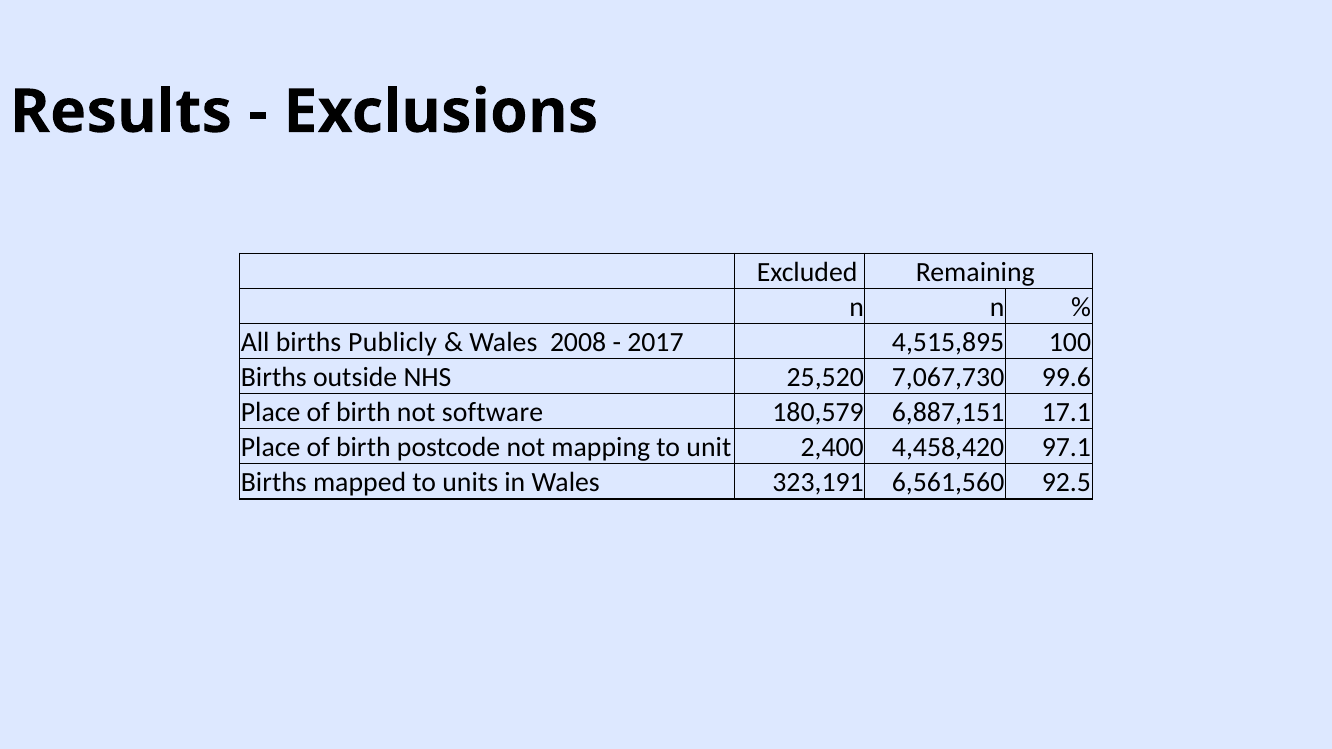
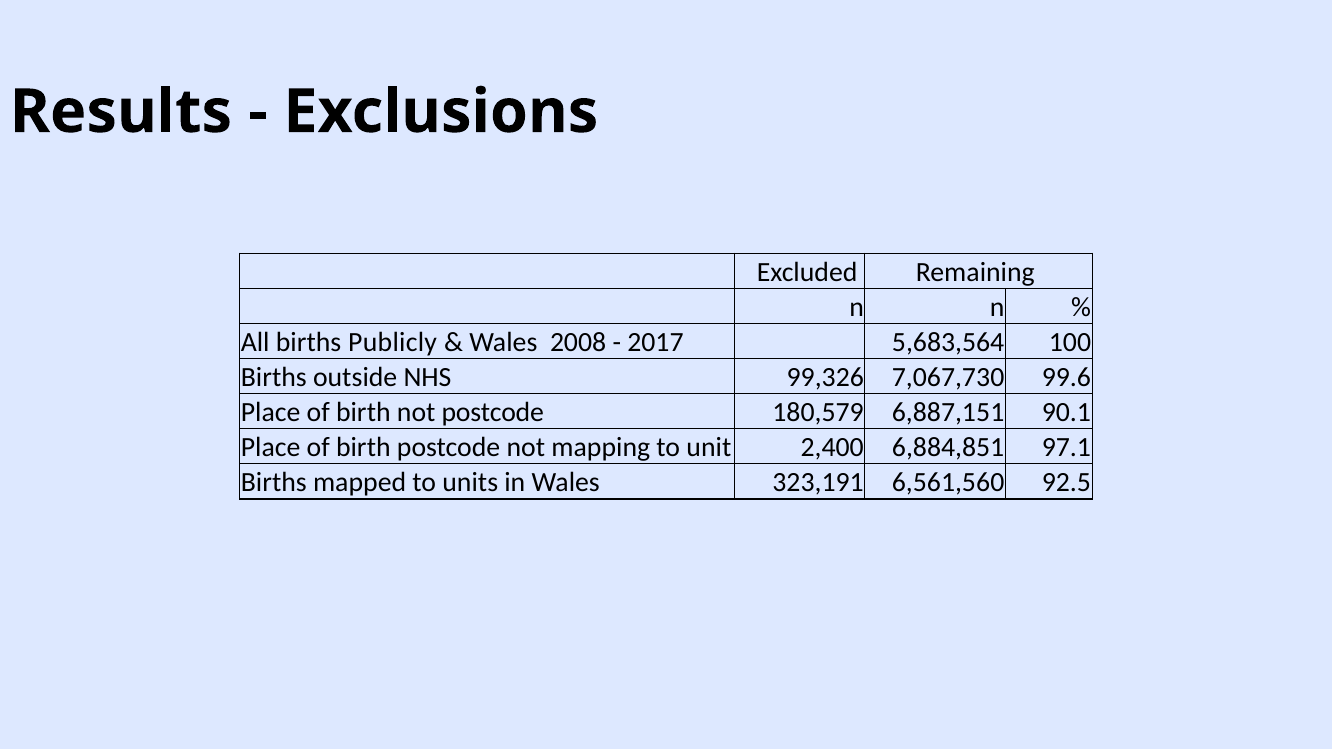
4,515,895: 4,515,895 -> 5,683,564 (948, 342)
25,520: 25,520 -> 99,326 (825, 377)
not software: software -> postcode (493, 412)
17.1: 17.1 -> 90.1 (1066, 412)
4,458,420: 4,458,420 -> 6,884,851 (948, 447)
